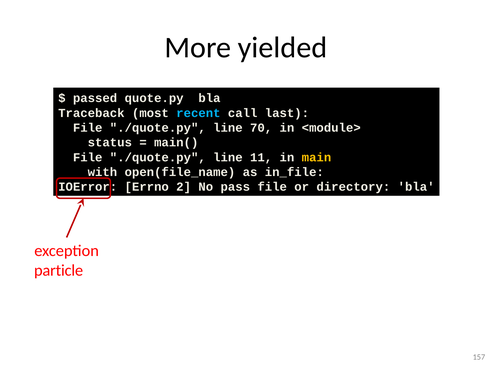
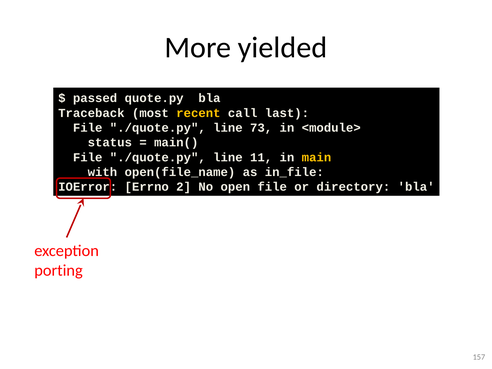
recent colour: light blue -> yellow (198, 113)
70: 70 -> 73 (261, 128)
pass: pass -> open (235, 187)
particle: particle -> porting (58, 271)
